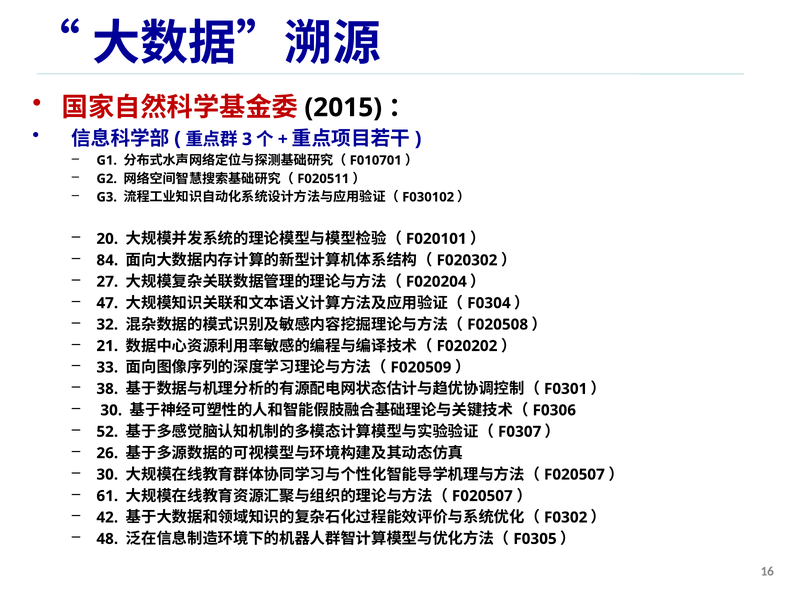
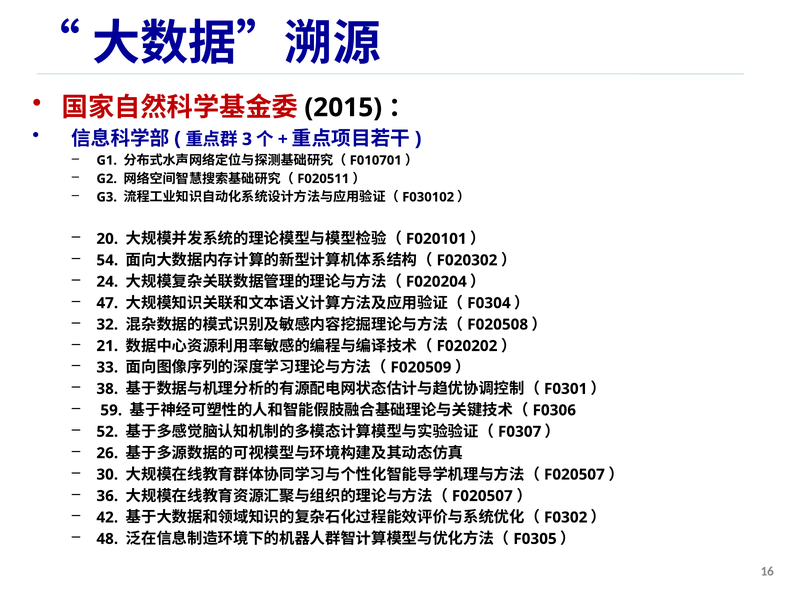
84: 84 -> 54 (107, 260)
27: 27 -> 24 (107, 282)
30: 30 -> 59 (111, 410)
61: 61 -> 36 (107, 496)
